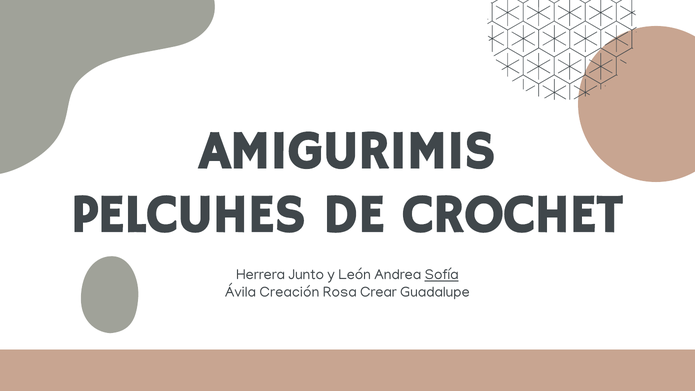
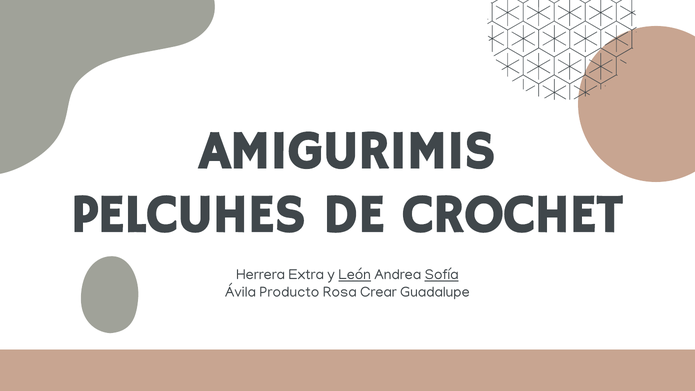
Junto: Junto -> Extra (306, 275)
León underline: none -> present (355, 275)
Creación: Creación -> Producto (289, 292)
